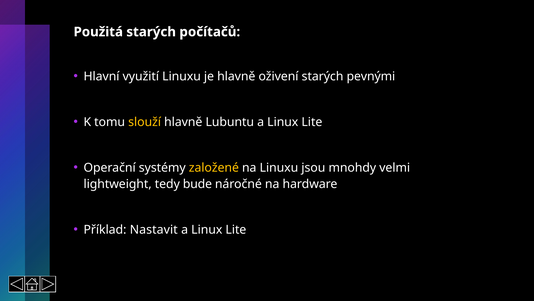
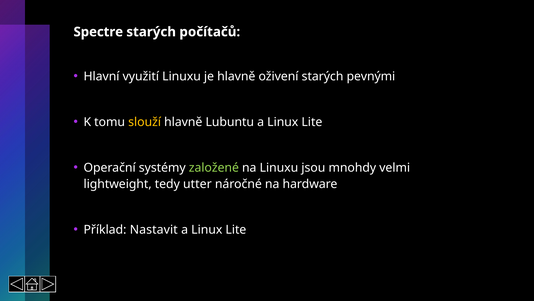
Použitá: Použitá -> Spectre (98, 32)
založené colour: yellow -> light green (214, 168)
bude: bude -> utter (197, 184)
